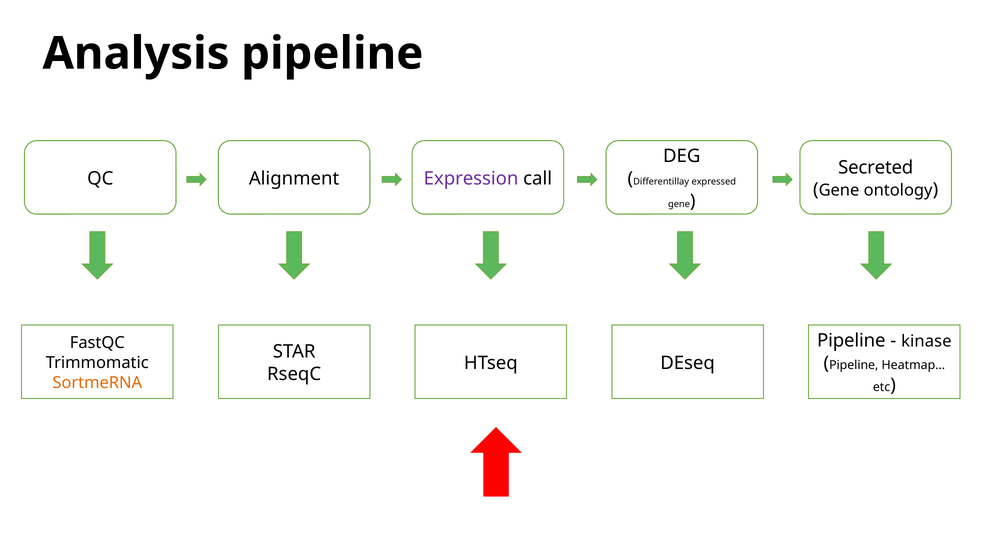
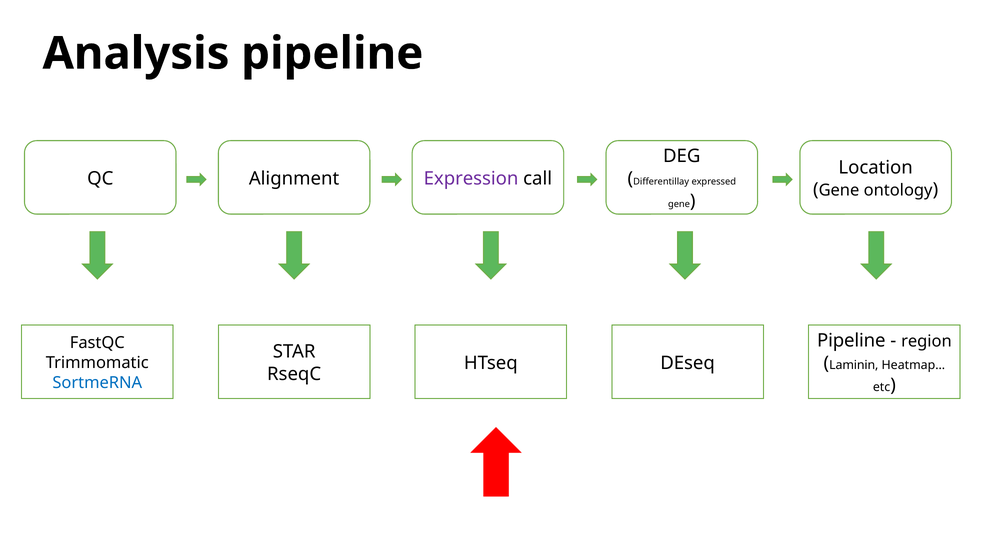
Secreted: Secreted -> Location (876, 167)
kinase: kinase -> region (926, 341)
Pipeline: Pipeline -> Laminin (854, 365)
SortmeRNA colour: orange -> blue (97, 383)
